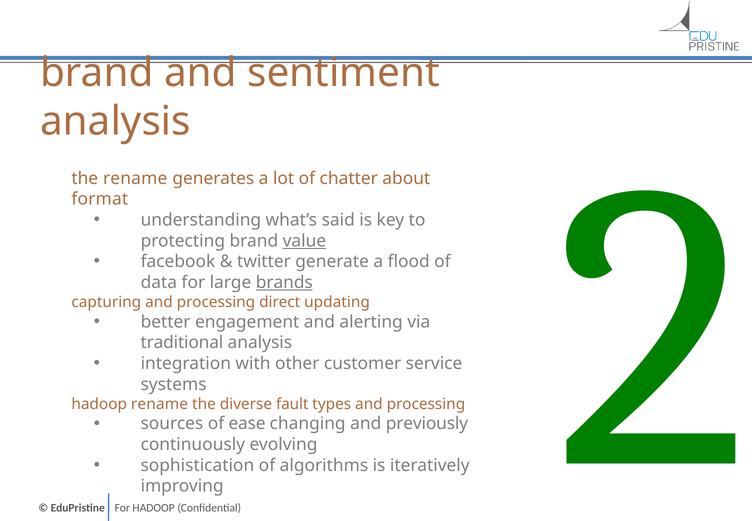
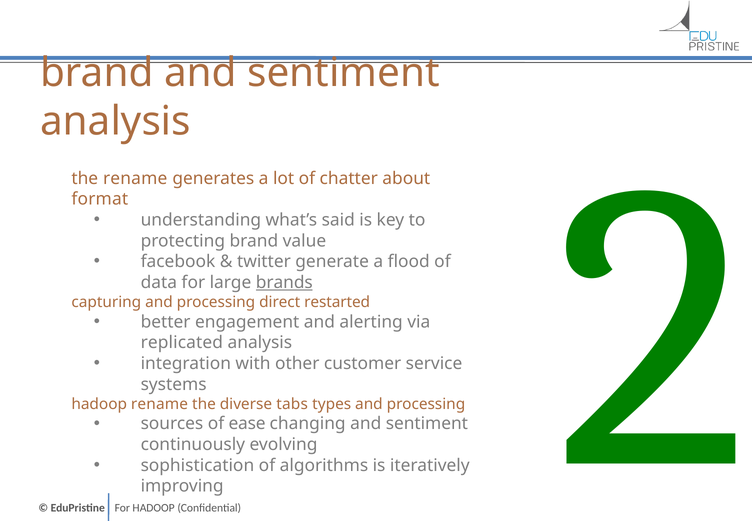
value underline: present -> none (304, 241)
updating: updating -> restarted (337, 302)
traditional: traditional -> replicated (182, 342)
fault: fault -> tabs (292, 404)
changing and previously: previously -> sentiment (427, 423)
